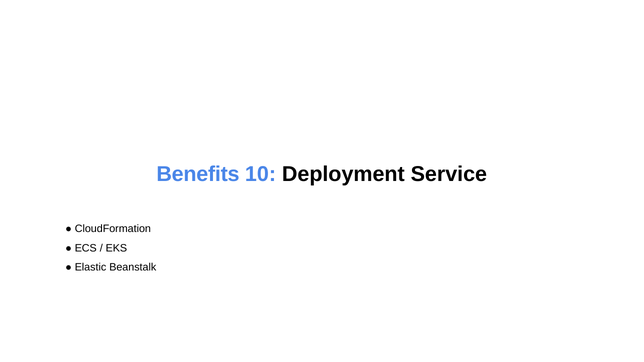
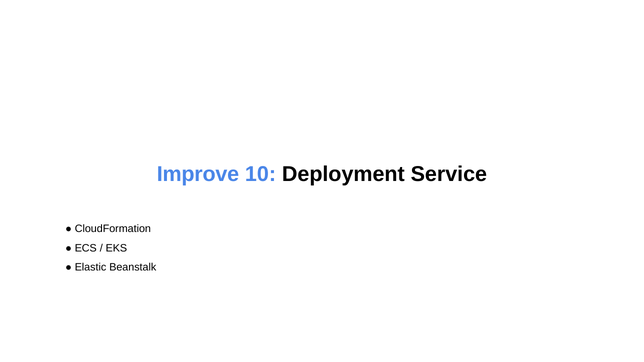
Benefits: Benefits -> Improve (198, 174)
